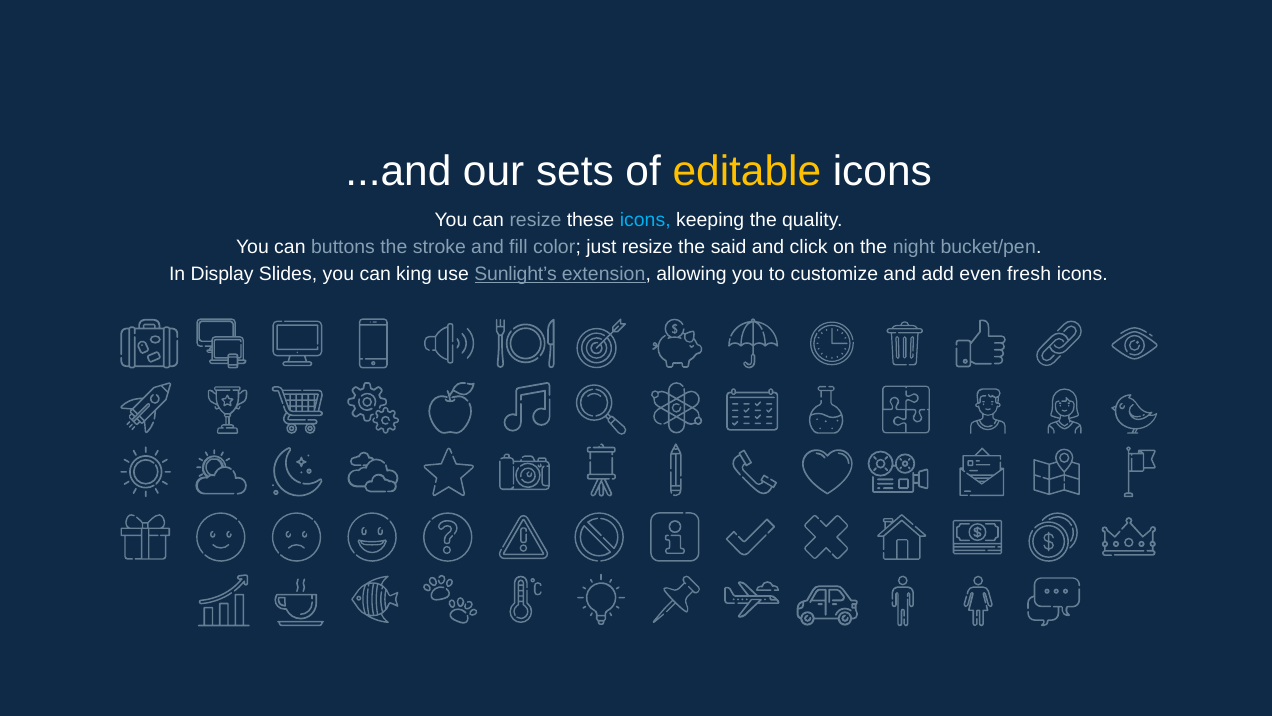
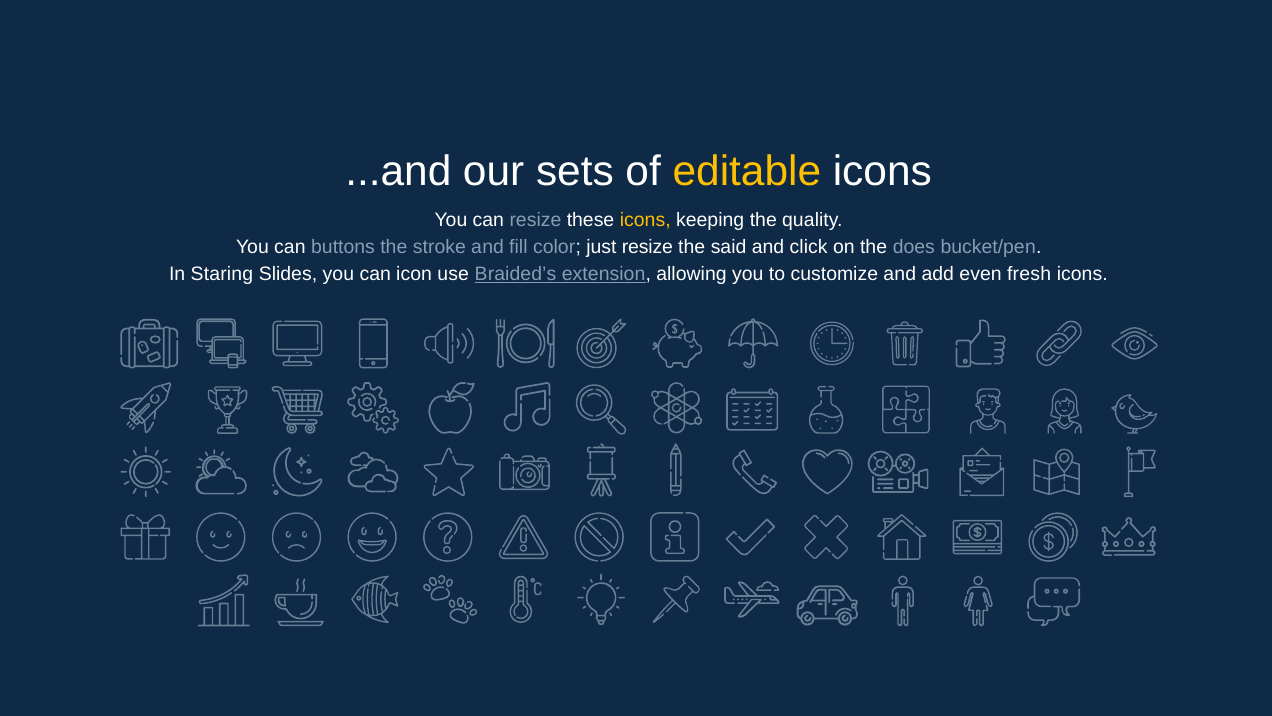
icons colour: light blue -> yellow (645, 220)
night: night -> does (914, 247)
Display: Display -> Staring (222, 274)
king: king -> icon (414, 274)
Sunlight’s: Sunlight’s -> Braided’s (516, 274)
